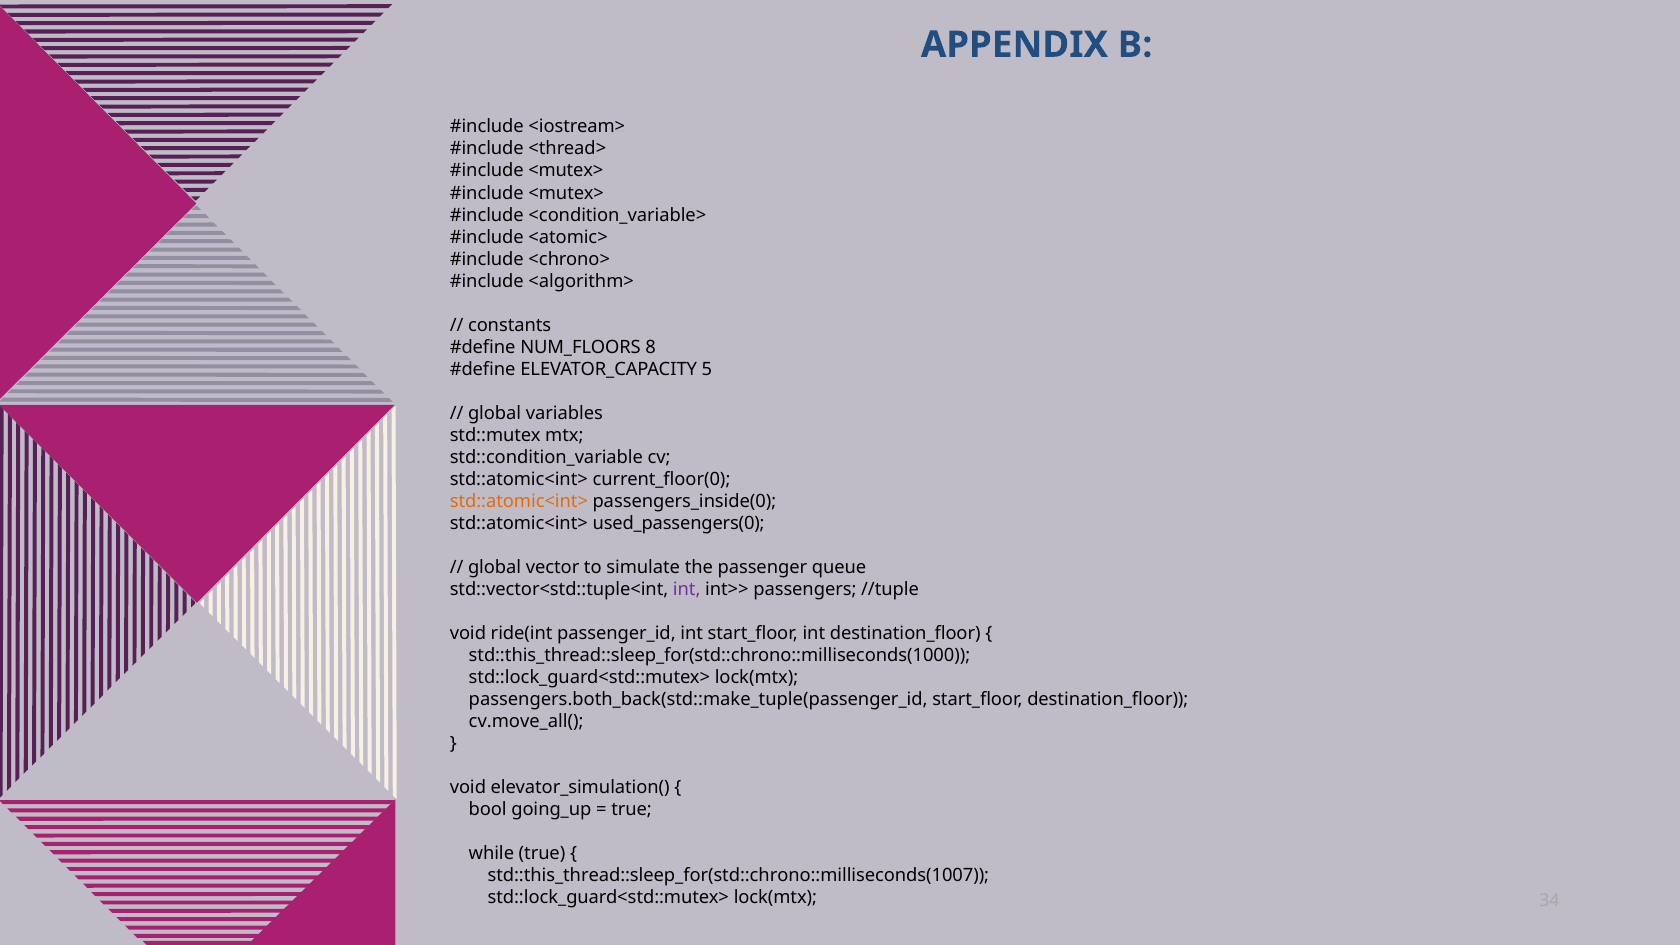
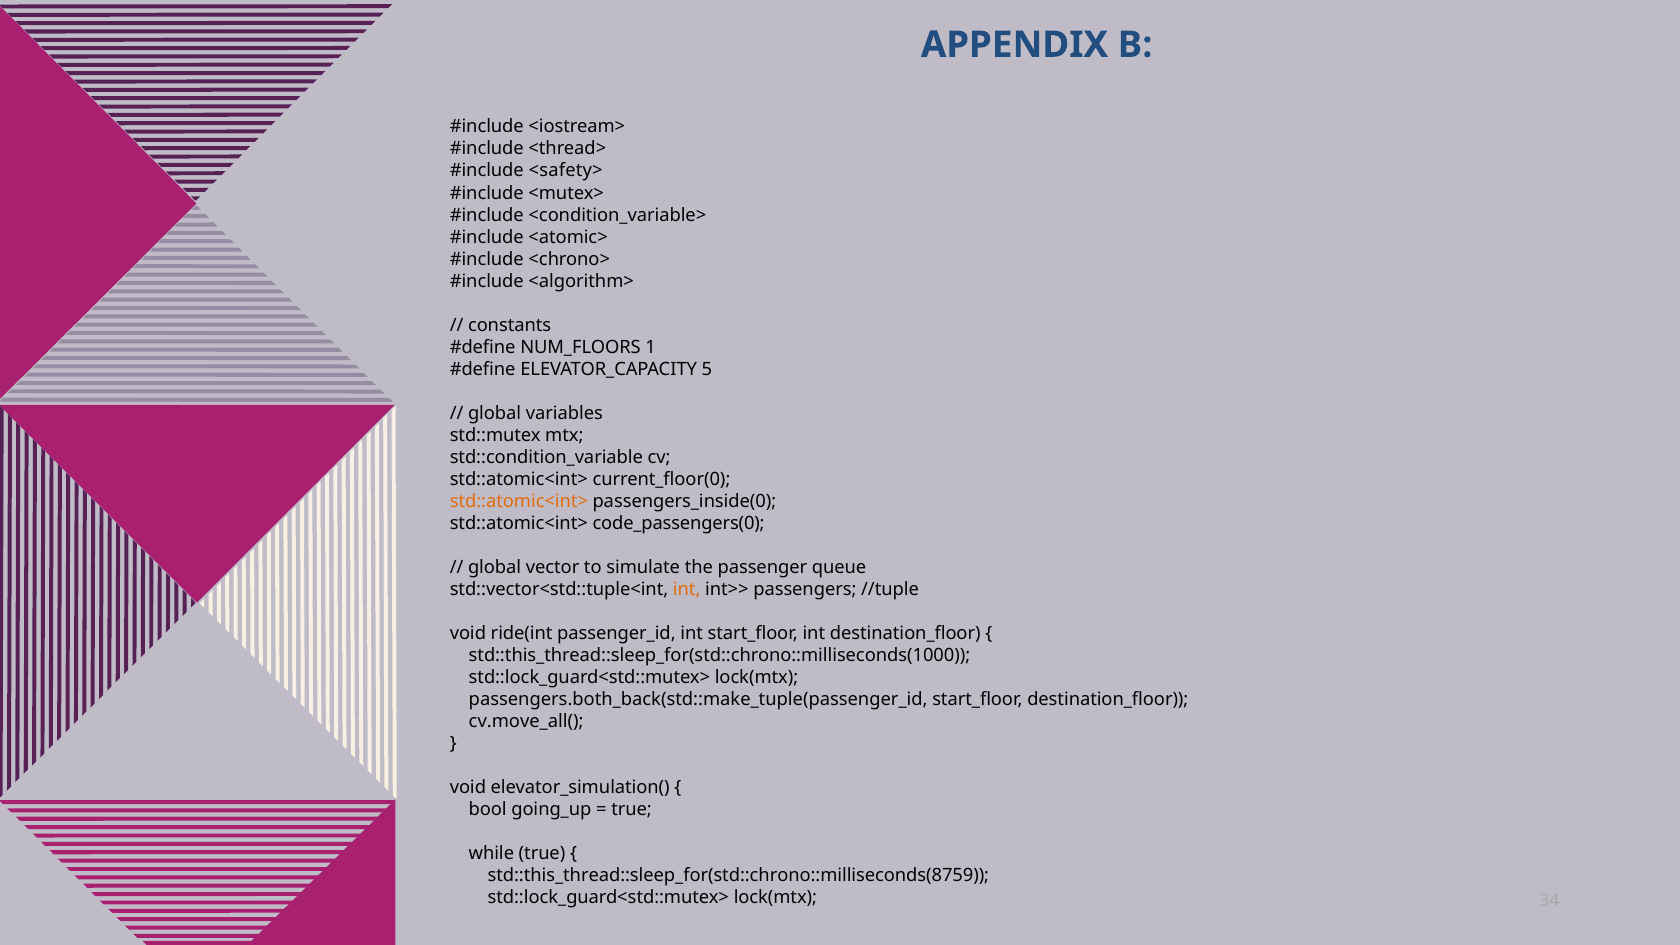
<mutex>: <mutex> -> <safety> (566, 171)
8: 8 -> 1 (651, 347)
used_passengers(0: used_passengers(0 -> code_passengers(0 (679, 523)
int colour: purple -> orange (687, 589)
std::this_thread::sleep_for(std::chrono::milliseconds(1007: std::this_thread::sleep_for(std::chrono::milliseconds(1007 -> std::this_thread::sleep_for(std::chrono::milliseconds(8759 (738, 876)
